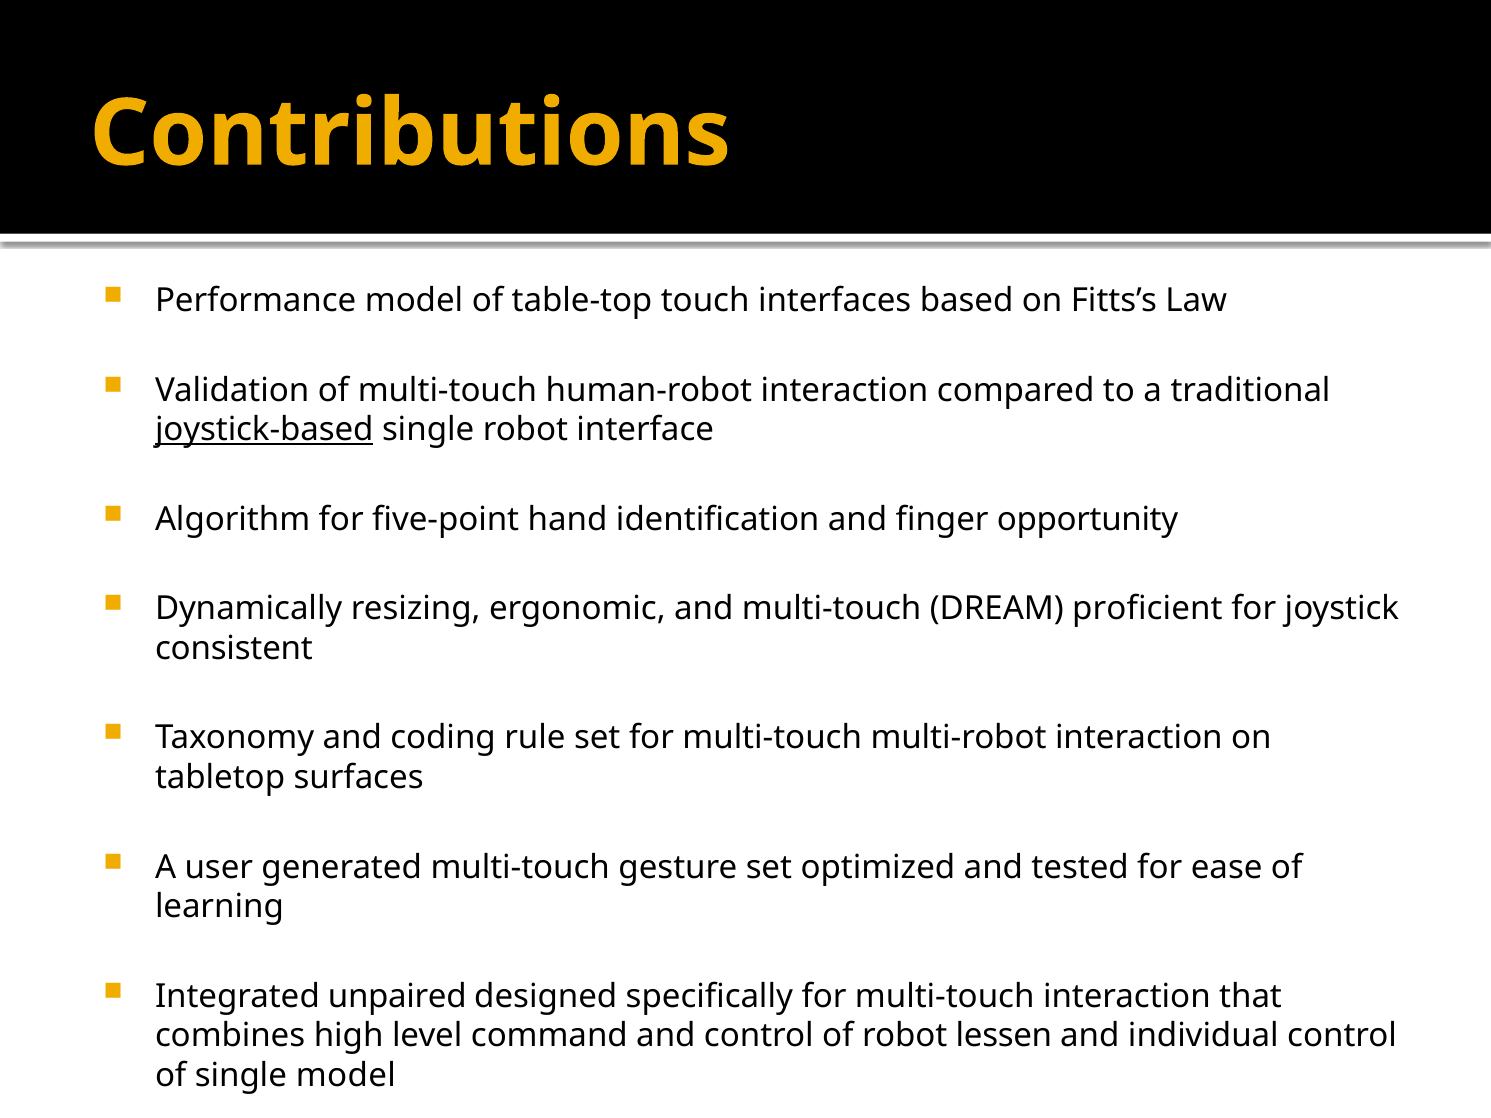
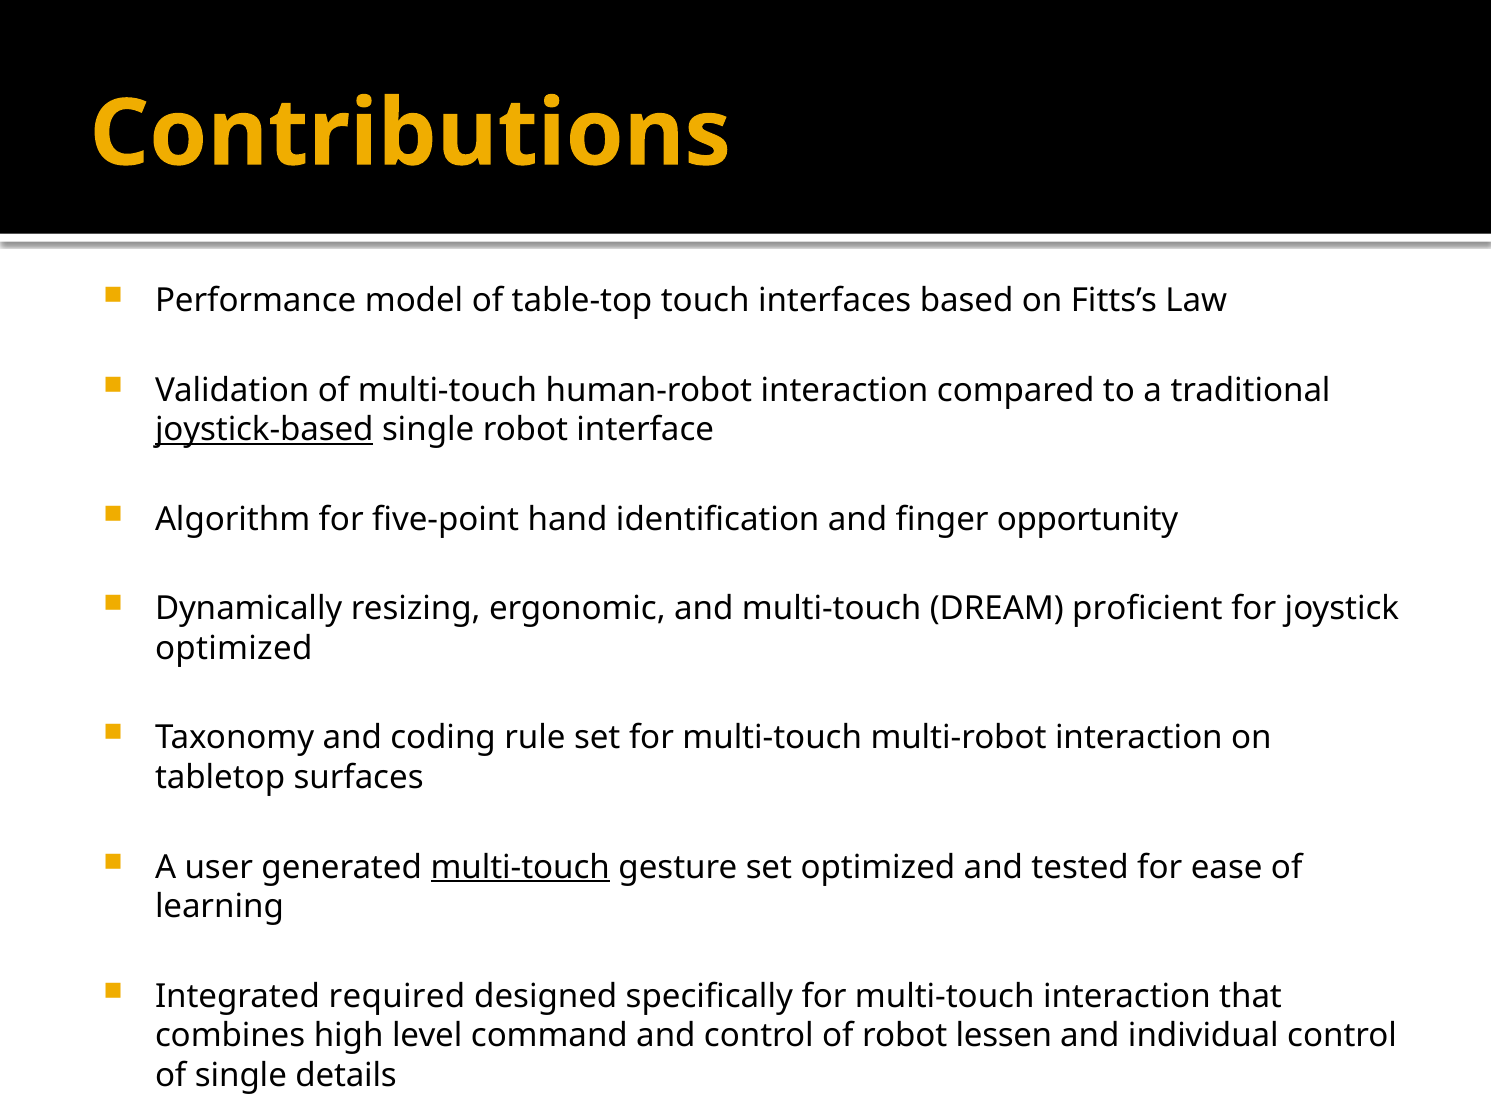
consistent: consistent -> optimized (234, 649)
multi-touch underline: none -> present (520, 867)
unpaired: unpaired -> required (397, 996)
single model: model -> details (346, 1076)
